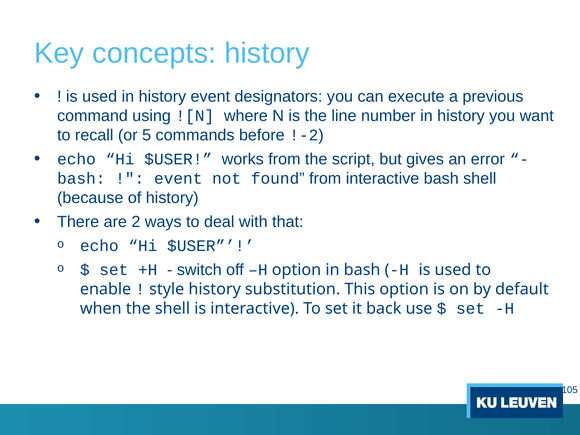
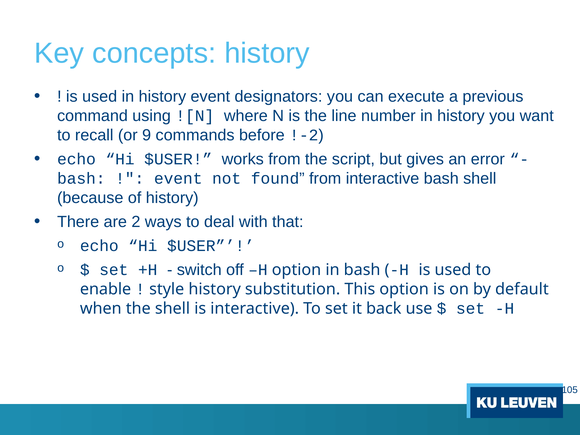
5: 5 -> 9 (147, 135)
